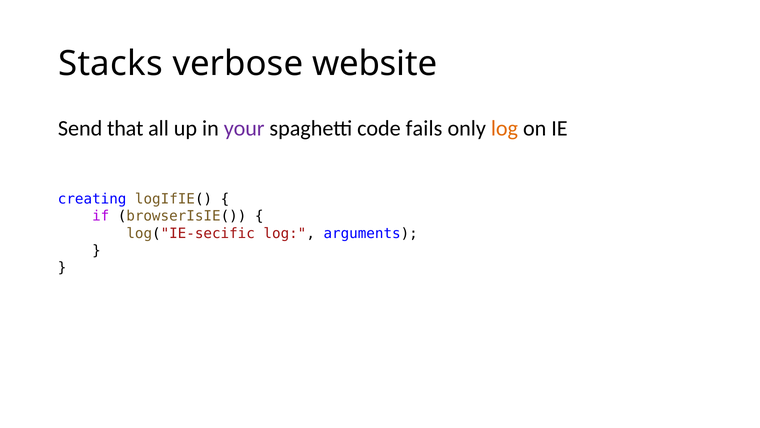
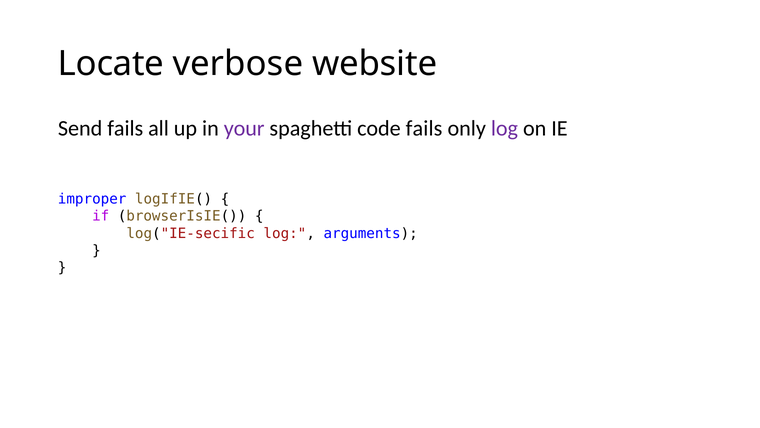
Stacks: Stacks -> Locate (111, 64)
Send that: that -> fails (125, 128)
log colour: orange -> purple (504, 128)
creating: creating -> improper (92, 199)
